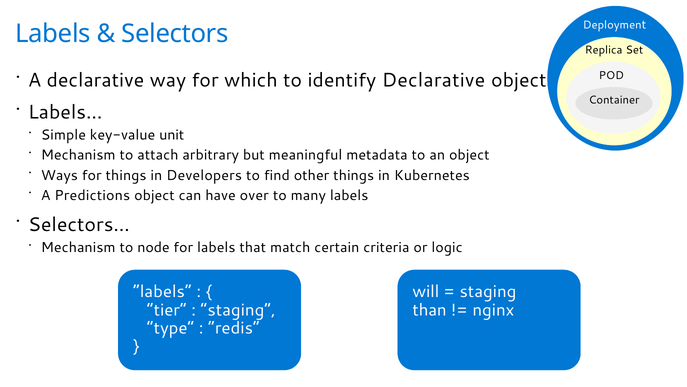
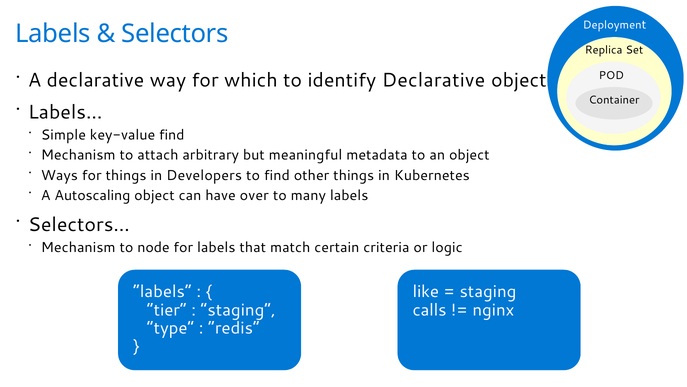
key-value unit: unit -> find (172, 135)
Predictions: Predictions -> Autoscaling (92, 195)
will: will -> like (426, 291)
than: than -> calls (430, 309)
